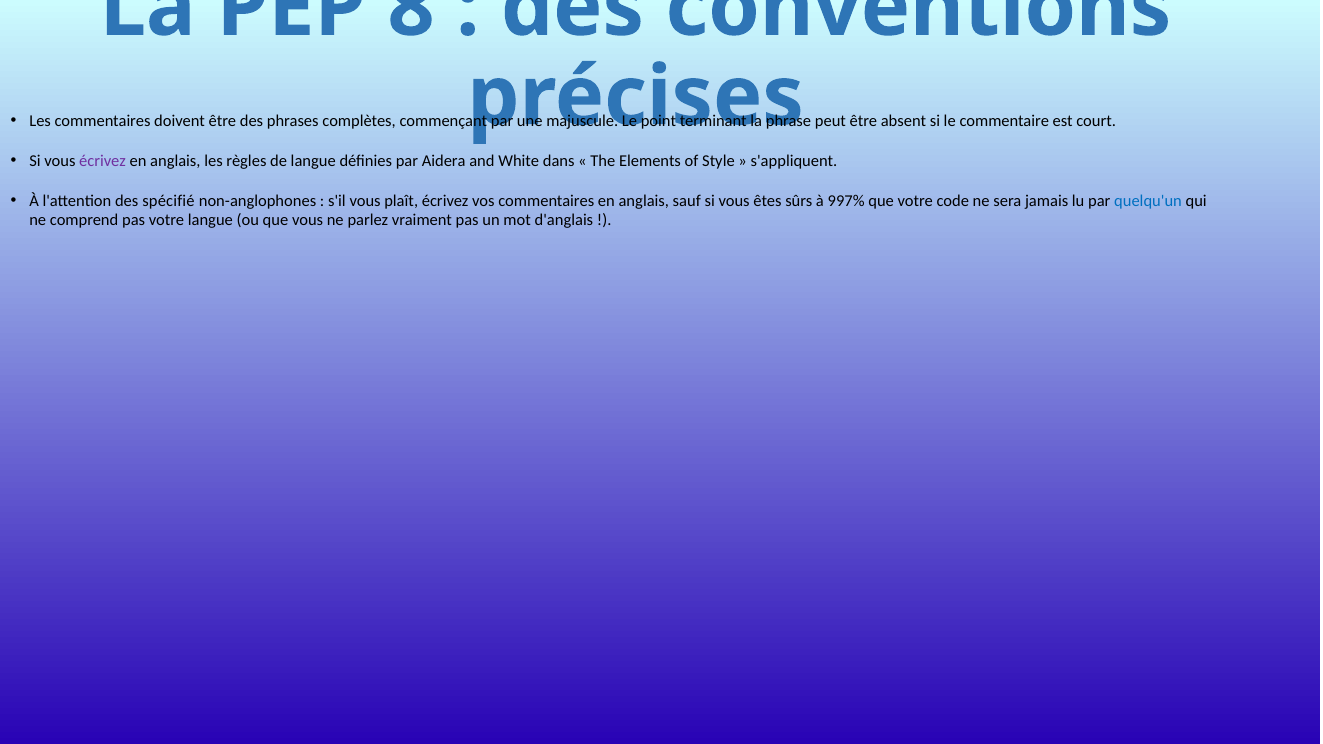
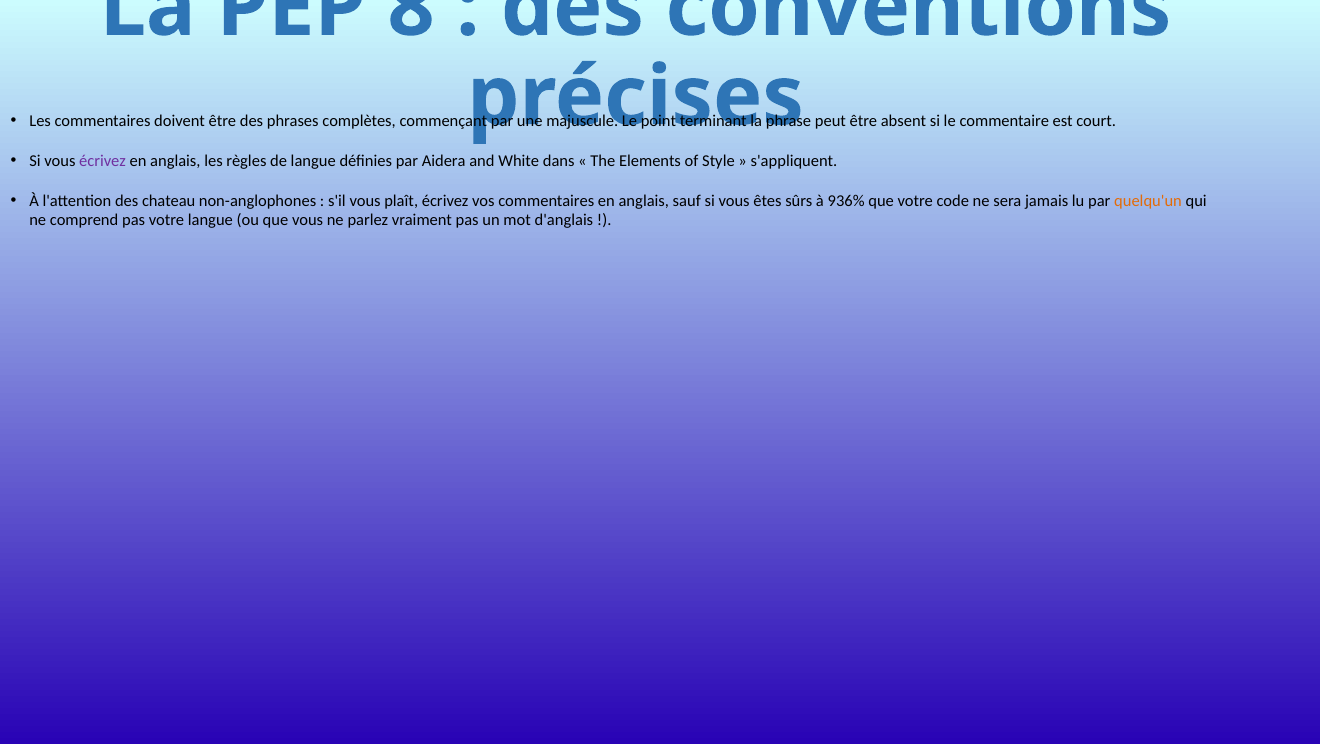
spécifié: spécifié -> chateau (169, 201)
997%: 997% -> 936% (846, 201)
quelqu'un colour: blue -> orange (1148, 201)
